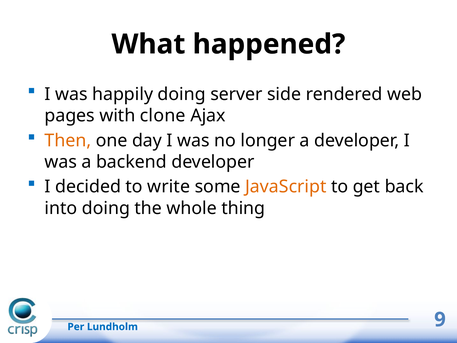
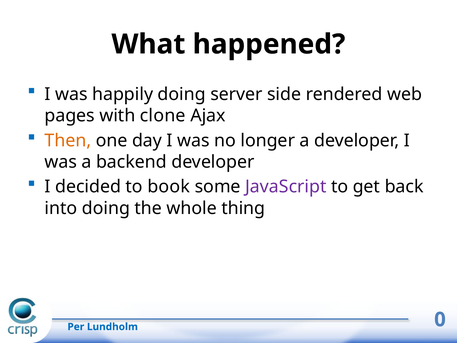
write: write -> book (169, 187)
JavaScript colour: orange -> purple (286, 187)
9: 9 -> 0 (440, 319)
